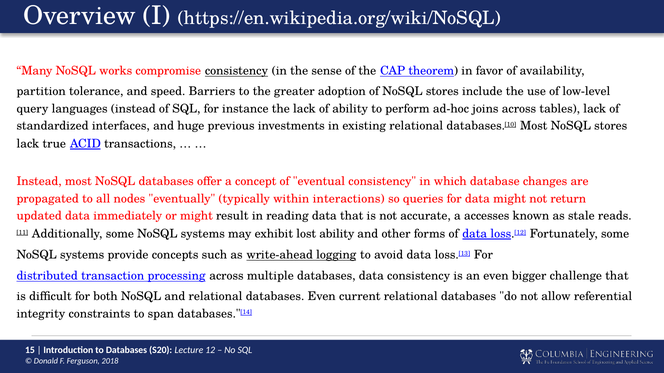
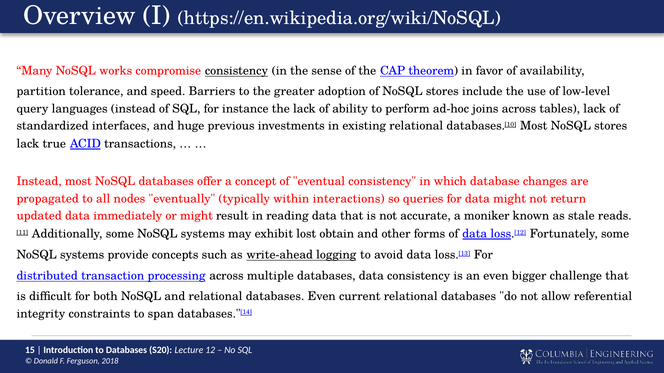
accesses: accesses -> moniker (487, 216)
lost ability: ability -> obtain (337, 234)
